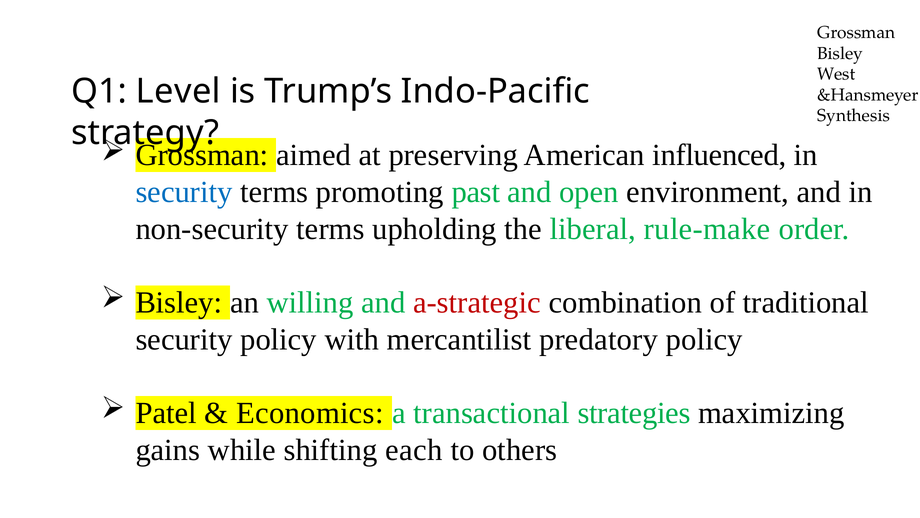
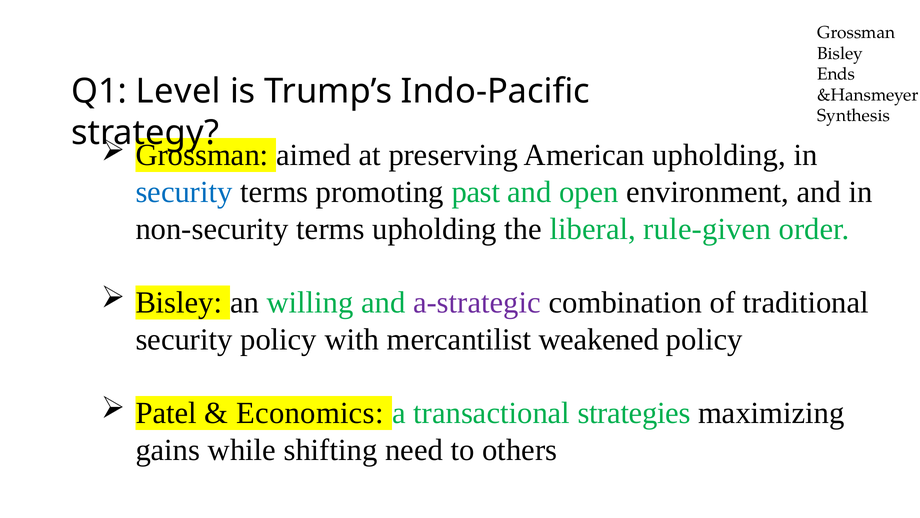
West: West -> Ends (836, 74)
American influenced: influenced -> upholding (719, 155)
rule-make: rule-make -> rule-given (707, 229)
a-strategic colour: red -> purple (477, 302)
predatory: predatory -> weakened (599, 339)
each: each -> need (414, 450)
